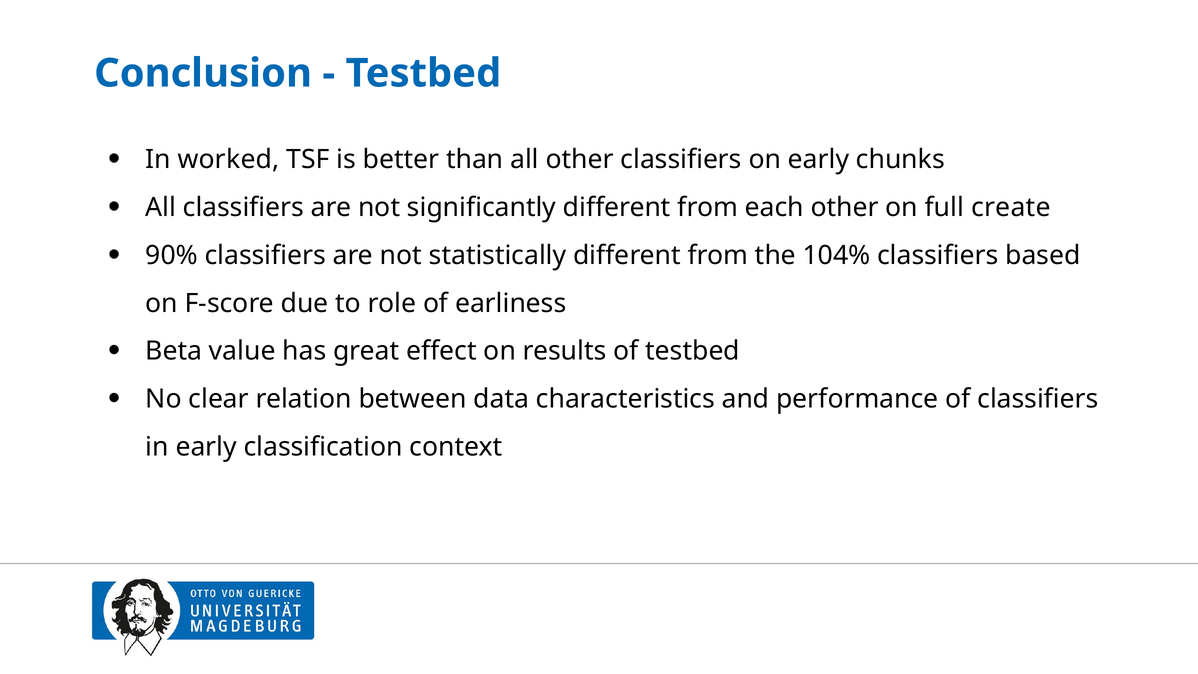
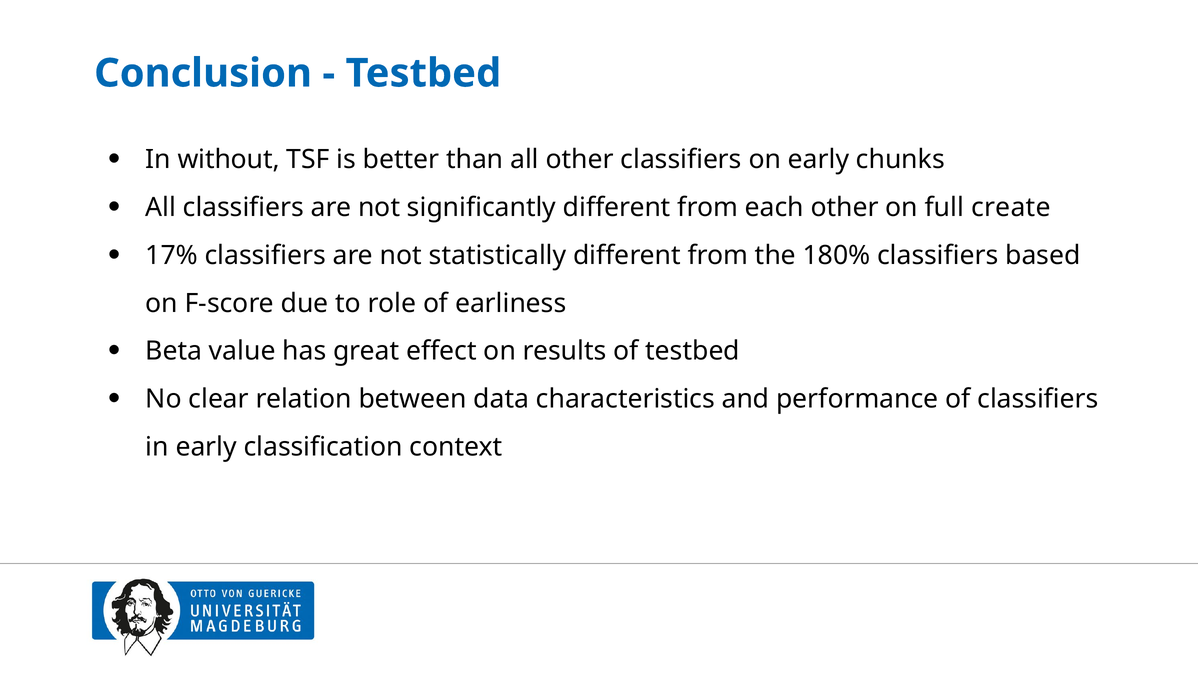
worked: worked -> without (229, 160)
90%: 90% -> 17% (172, 255)
104%: 104% -> 180% (837, 255)
